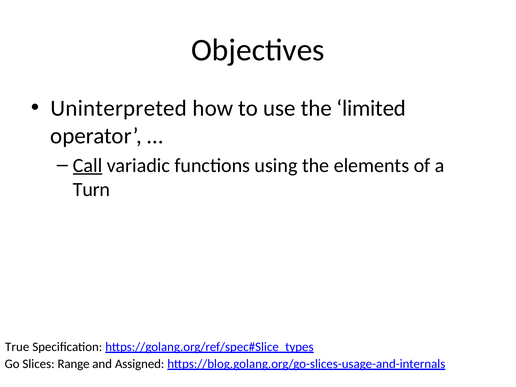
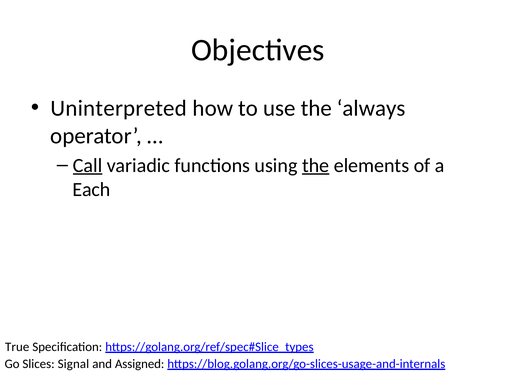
limited: limited -> always (371, 108)
the underline: none -> present (316, 165)
Turn: Turn -> Each (91, 189)
Range: Range -> Signal (73, 364)
